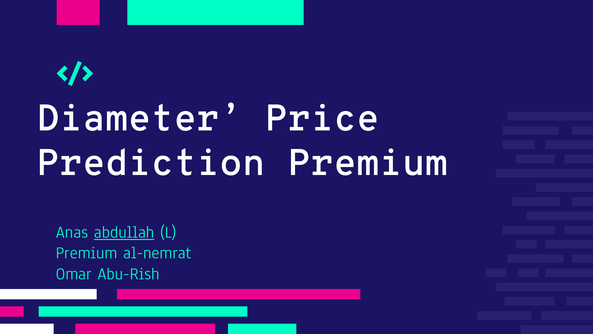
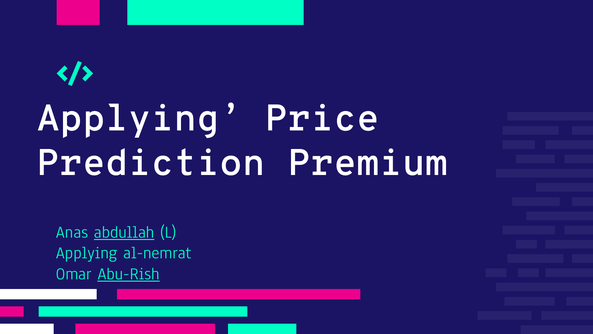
Diameter: Diameter -> Applying (140, 118)
Premium: Premium -> Applying (87, 253)
Abu-Rish underline: none -> present (129, 273)
